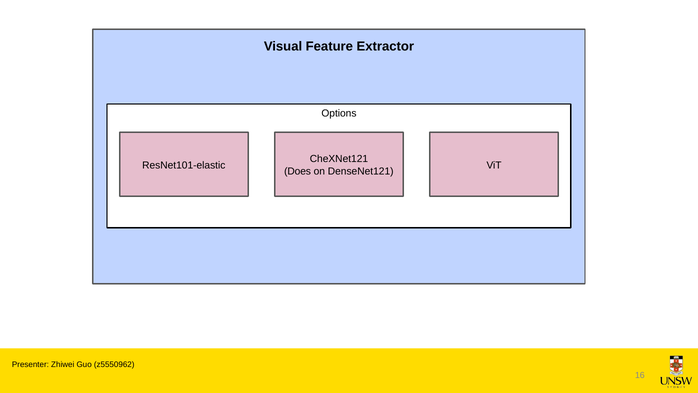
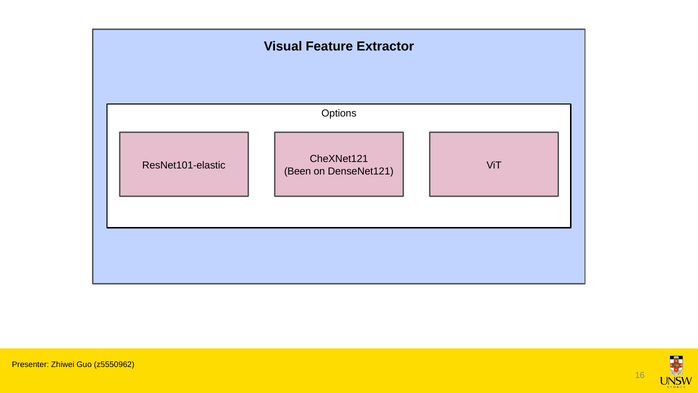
Does: Does -> Been (298, 171)
